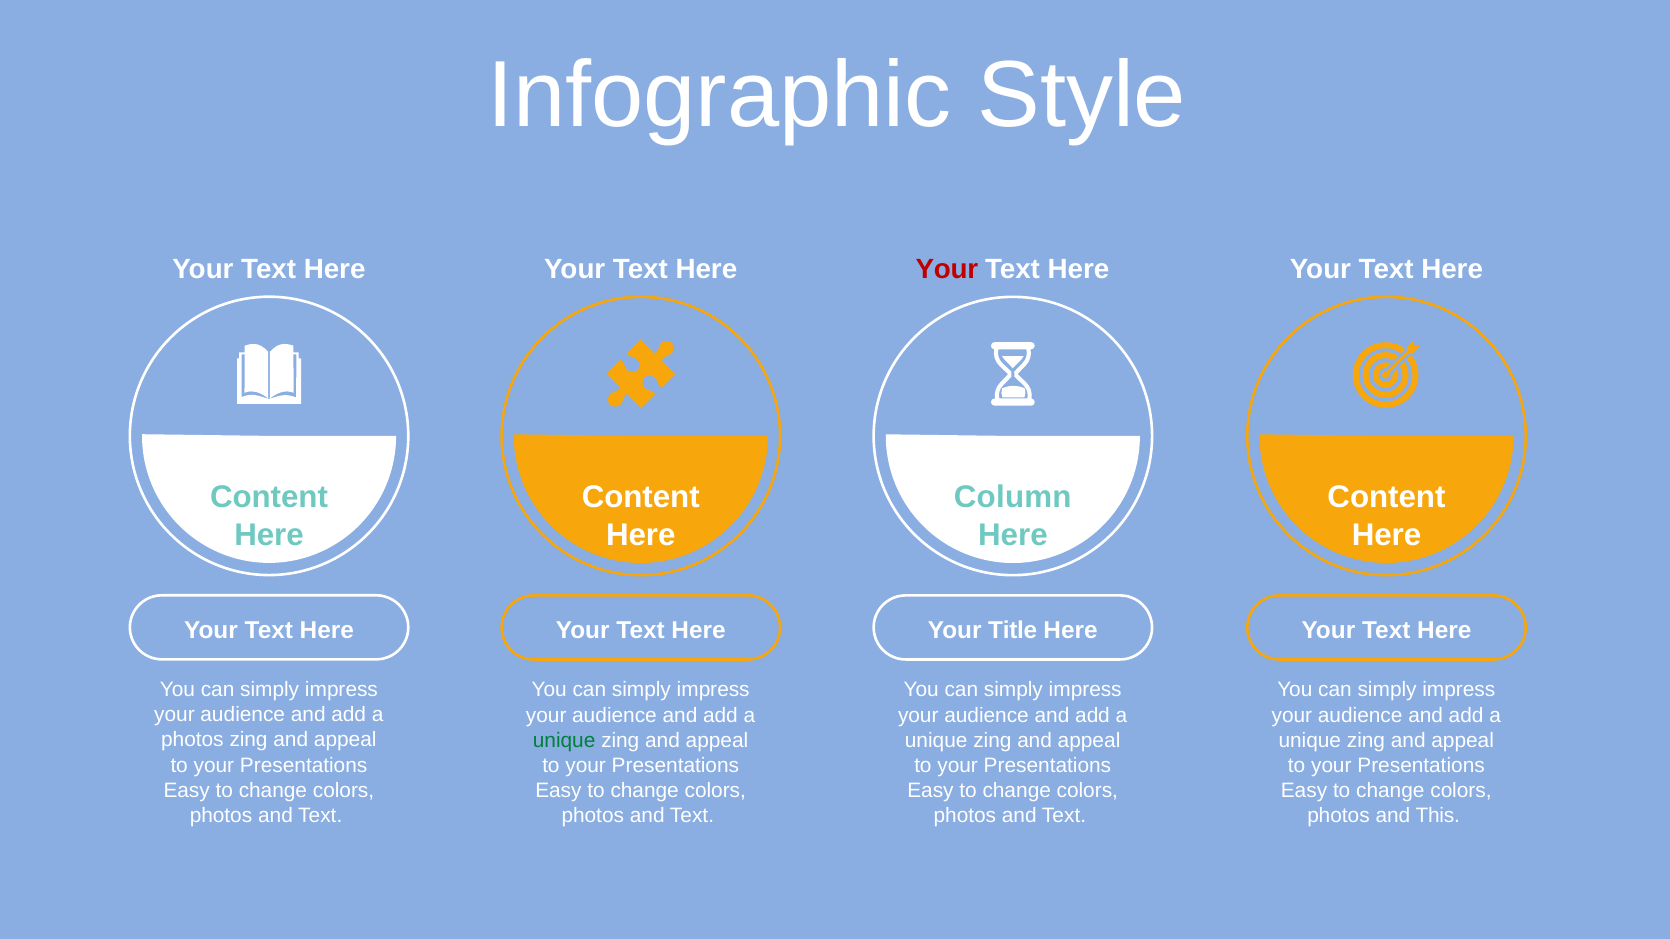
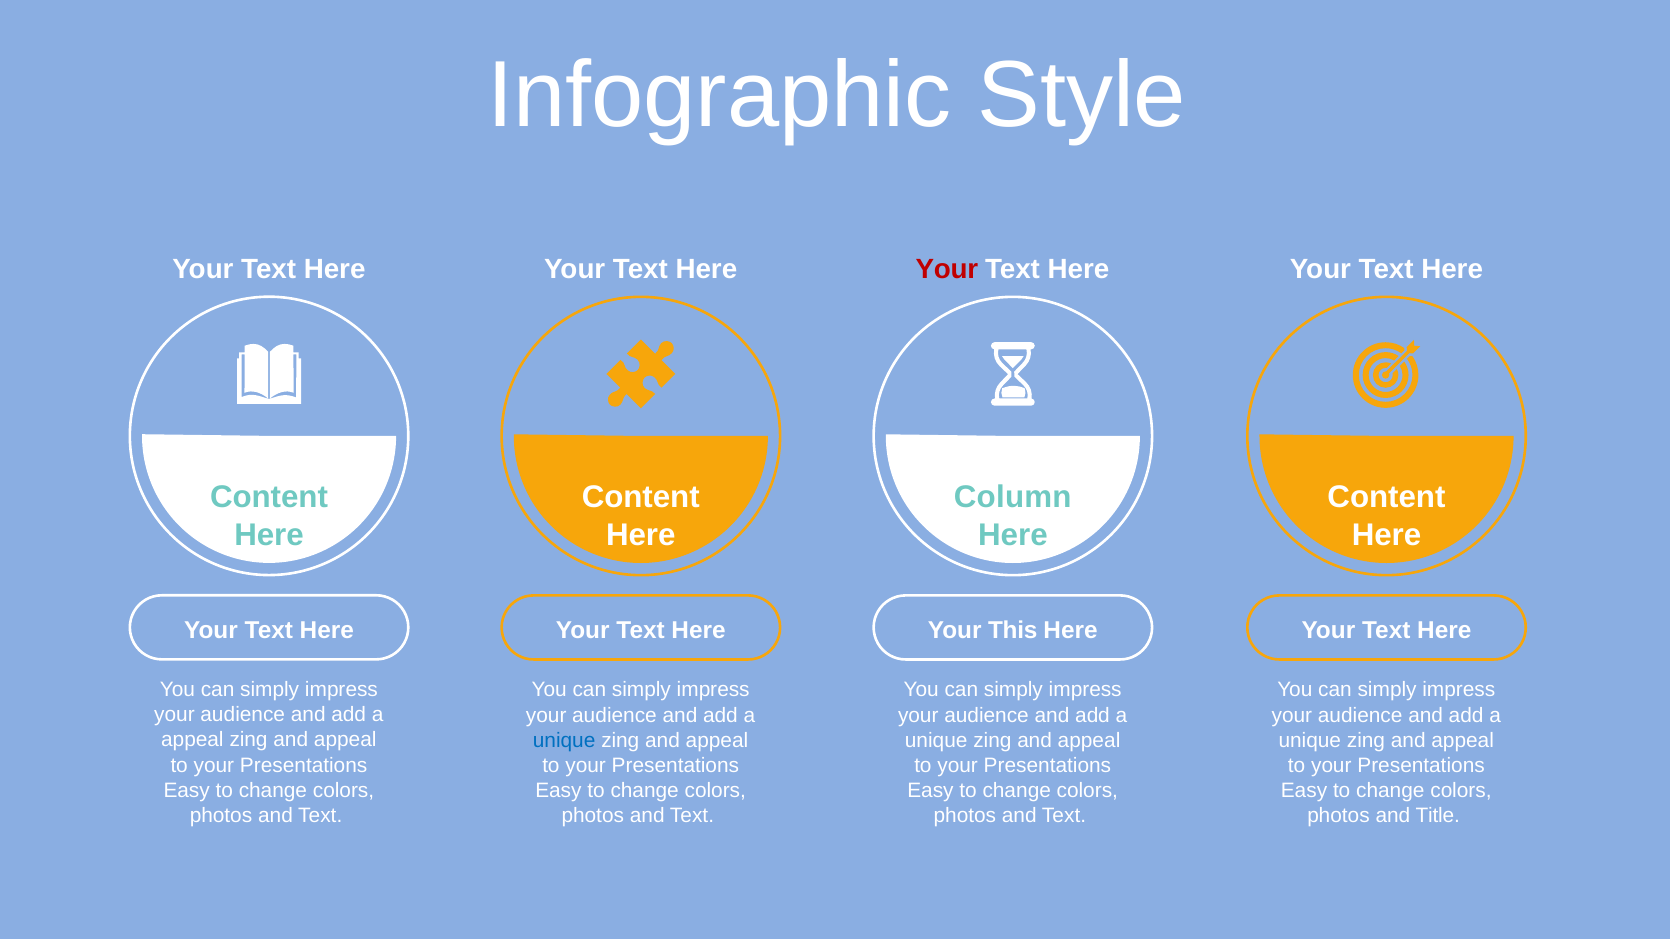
Title: Title -> This (1013, 631)
photos: photos -> appeal (192, 740)
unique colour: green -> blue (564, 740)
This: This -> Title (1438, 816)
